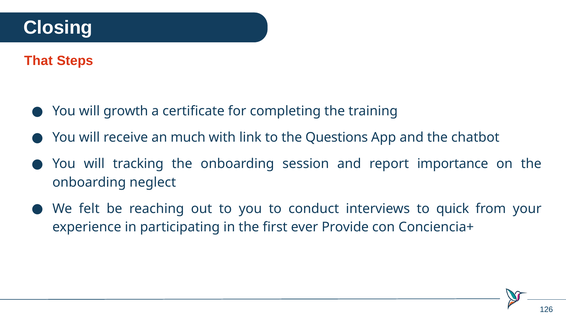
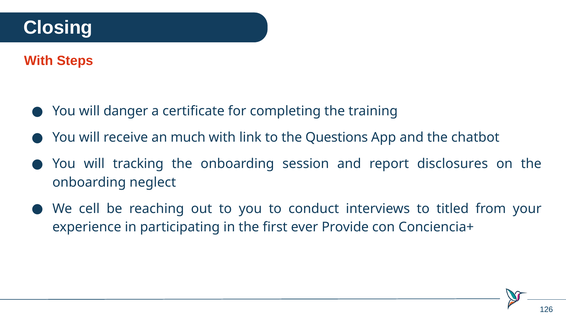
That: That -> With (39, 61)
growth: growth -> danger (126, 111)
importance: importance -> disclosures (453, 163)
felt: felt -> cell (89, 208)
quick: quick -> titled (453, 208)
